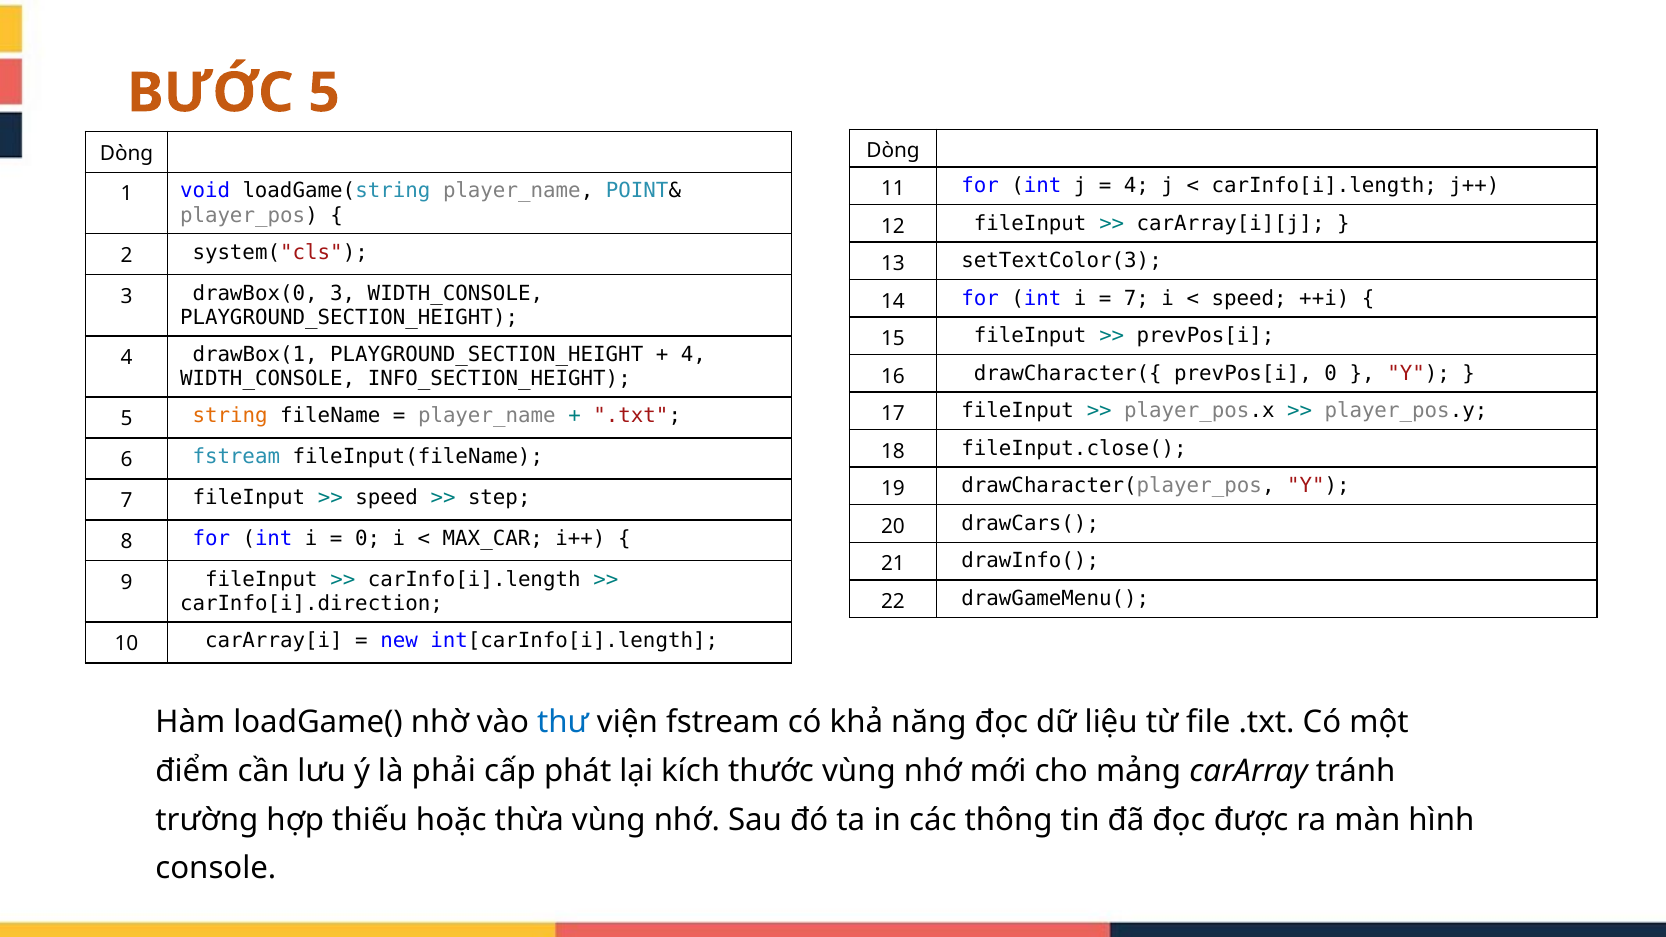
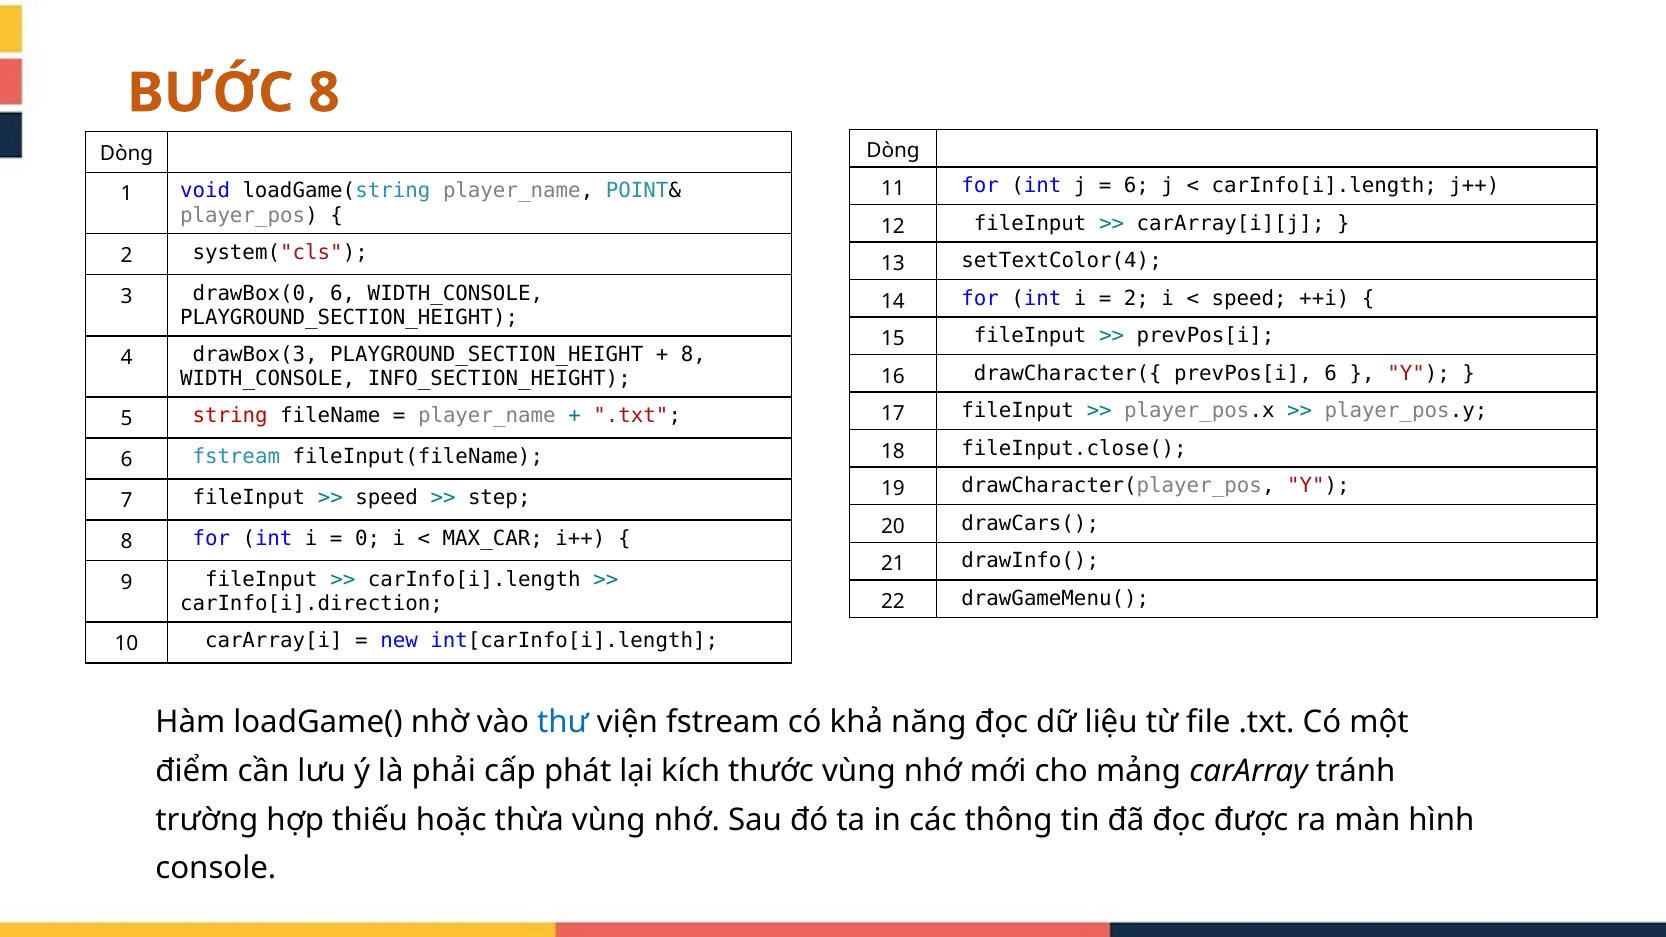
BƯỚC 5: 5 -> 8 (324, 93)
4: 4 -> 6 (1136, 186)
setTextColor(3: setTextColor(3 -> setTextColor(4 (1062, 261)
drawBox(0 3: 3 -> 6 (343, 293)
7: 7 -> 2 (1136, 298)
drawBox(1: drawBox(1 -> drawBox(3 (255, 355)
4: 4 -> 8 (693, 355)
prevPos[i 0: 0 -> 6 (1331, 373)
string colour: orange -> red (230, 416)
